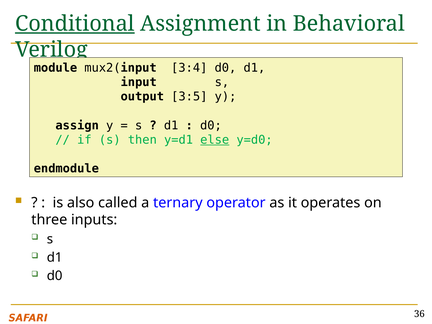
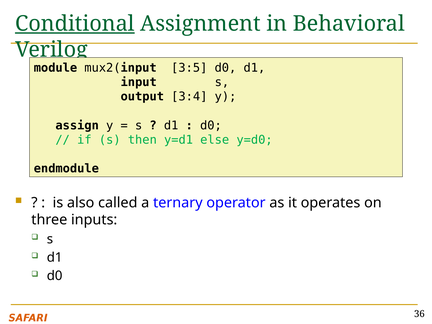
3:4: 3:4 -> 3:5 (189, 68)
3:5: 3:5 -> 3:4 (189, 97)
else underline: present -> none (215, 140)
